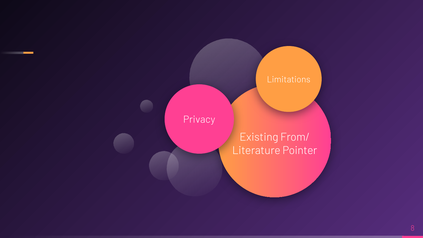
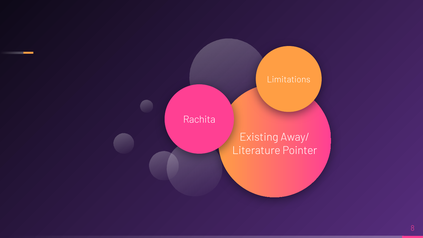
Privacy: Privacy -> Rachita (199, 120)
From/: From/ -> Away/ (295, 137)
